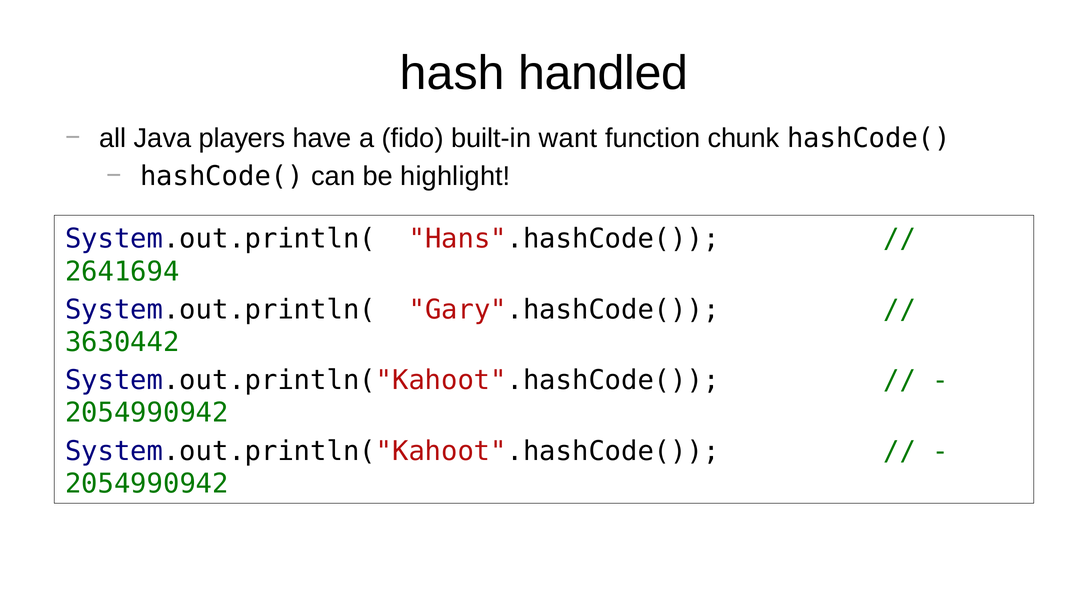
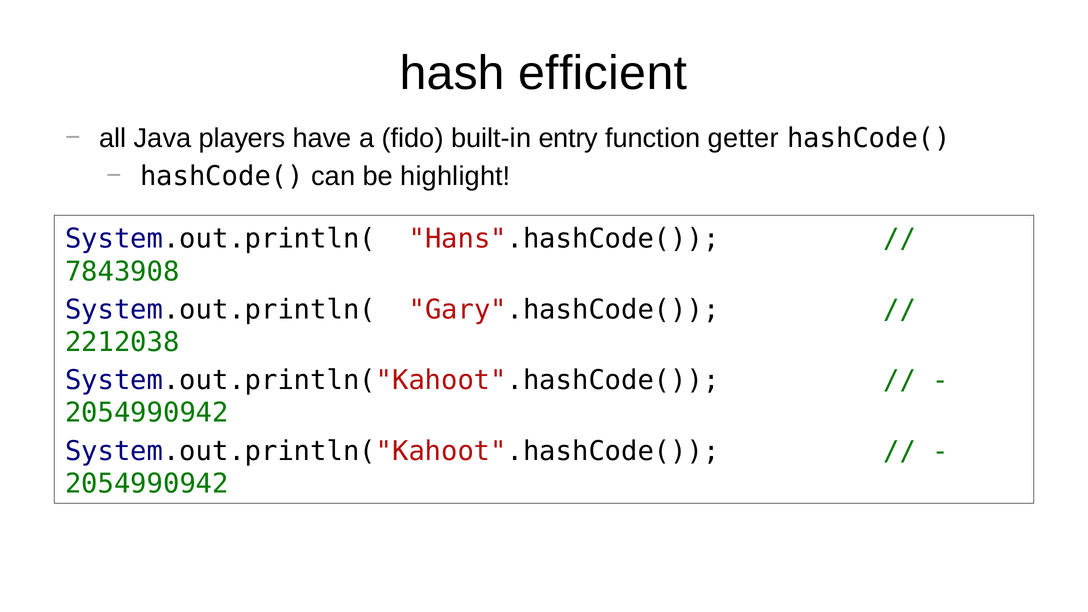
handled: handled -> efficient (603, 73)
want: want -> entry (568, 138)
chunk: chunk -> getter (743, 138)
2641694: 2641694 -> 7843908 (122, 272)
3630442: 3630442 -> 2212038 (122, 342)
